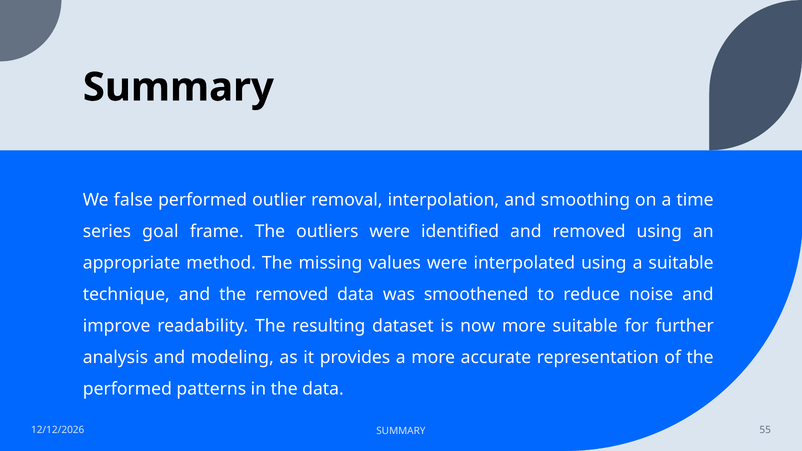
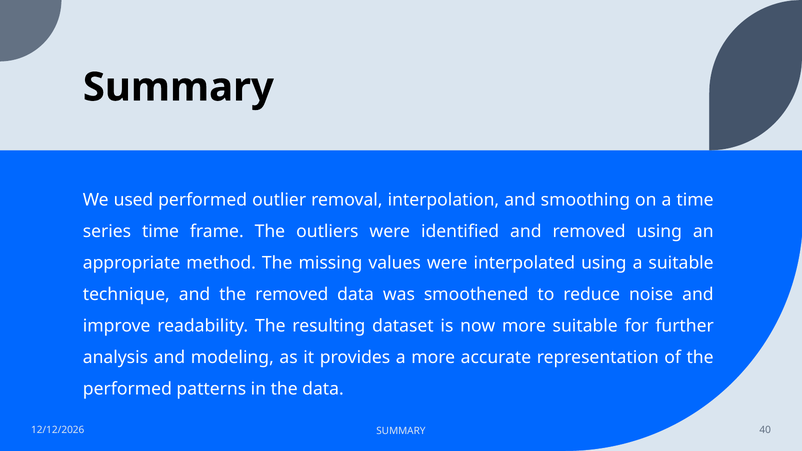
false: false -> used (133, 200)
series goal: goal -> time (161, 231)
55: 55 -> 40 (765, 430)
